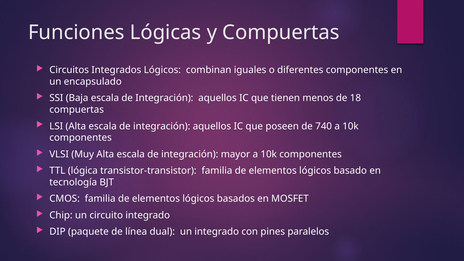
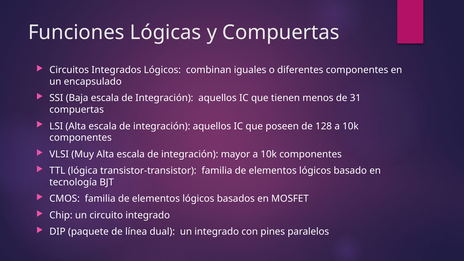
18: 18 -> 31 (355, 98)
740: 740 -> 128 (324, 126)
